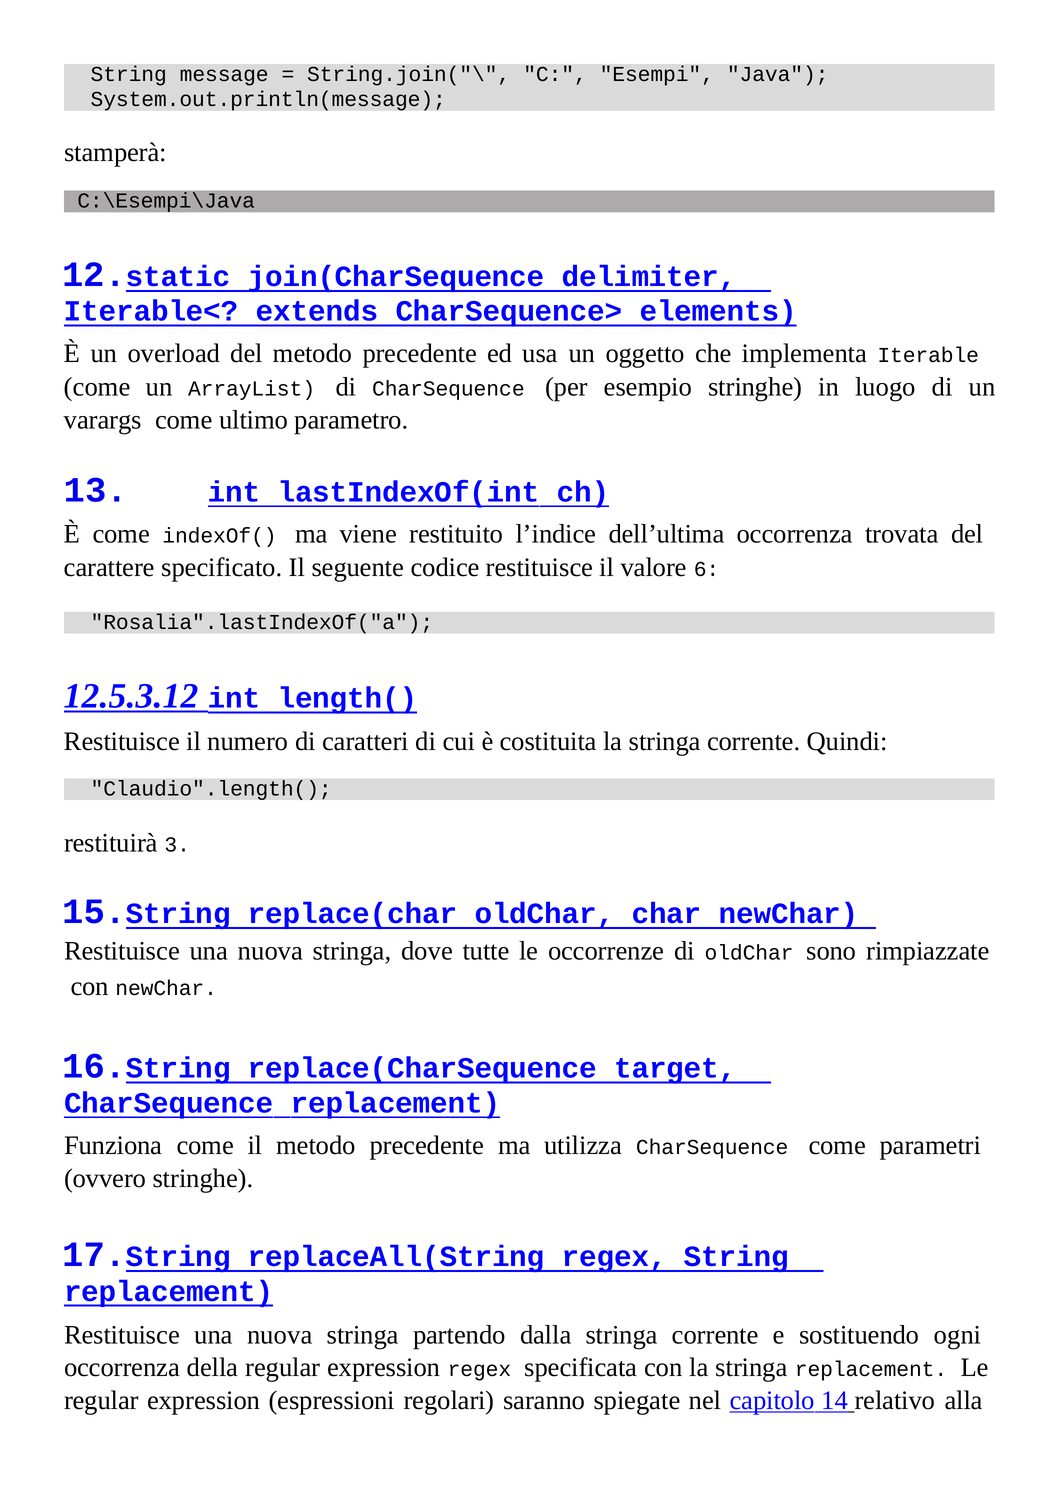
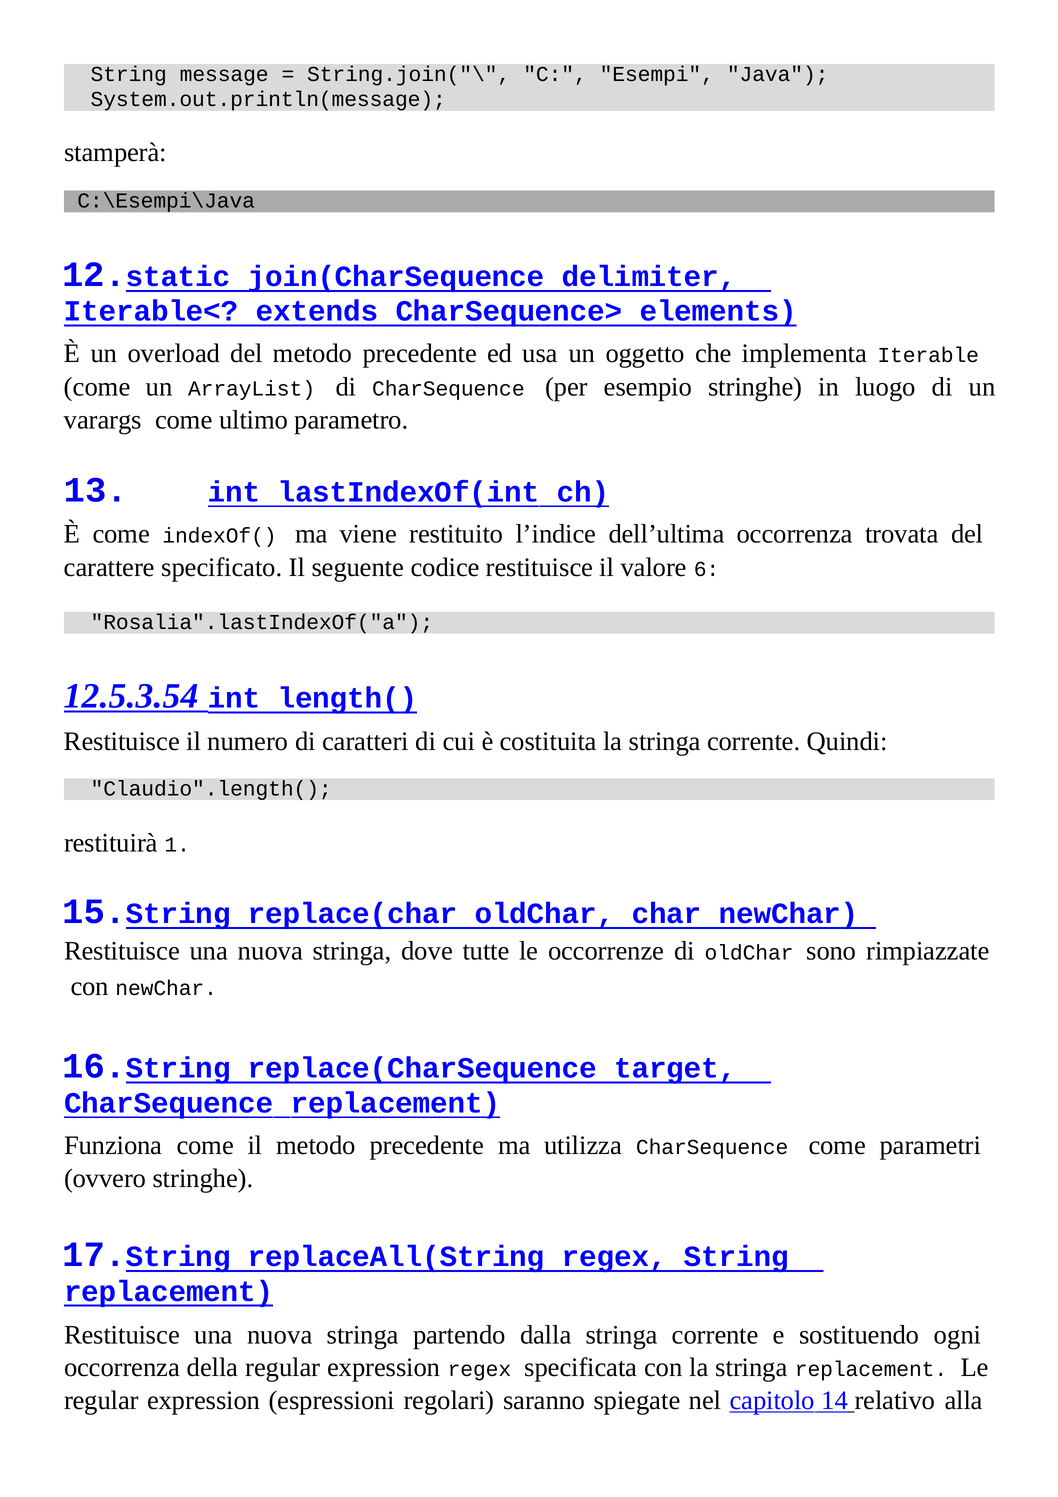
12.5.3.12: 12.5.3.12 -> 12.5.3.54 (131, 696)
3: 3 -> 1 (177, 845)
